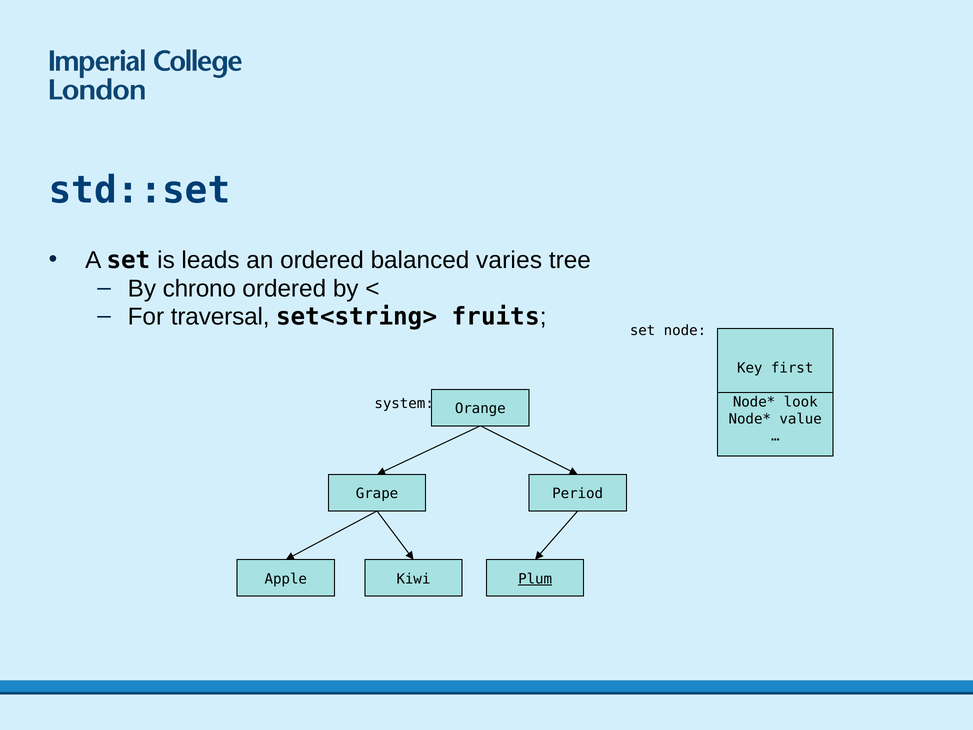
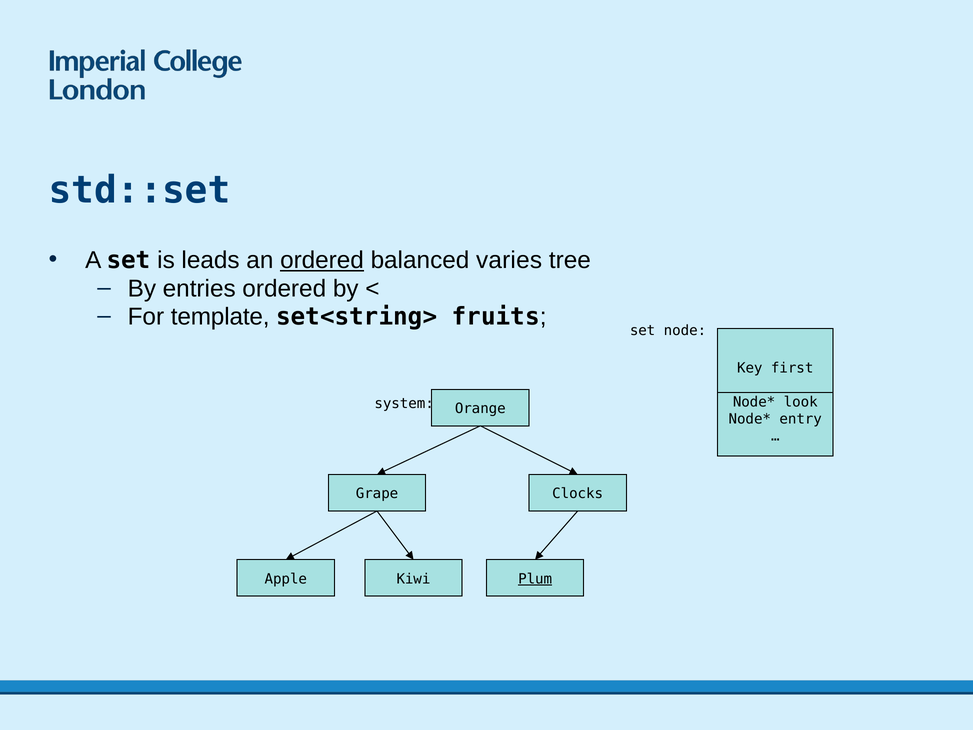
ordered underline: none -> present (322, 260)
chrono: chrono -> entries (199, 289)
traversal: traversal -> template (220, 317)
value: value -> entry (801, 419)
Period: Period -> Clocks (578, 494)
